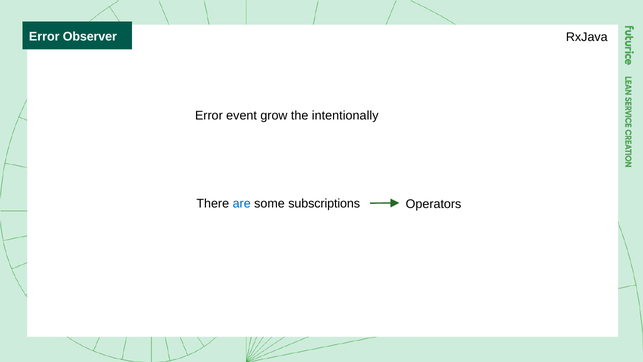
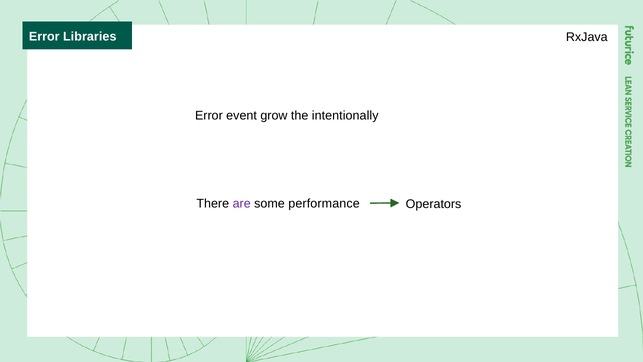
Observer: Observer -> Libraries (90, 36)
are colour: blue -> purple (242, 203)
subscriptions: subscriptions -> performance (324, 203)
